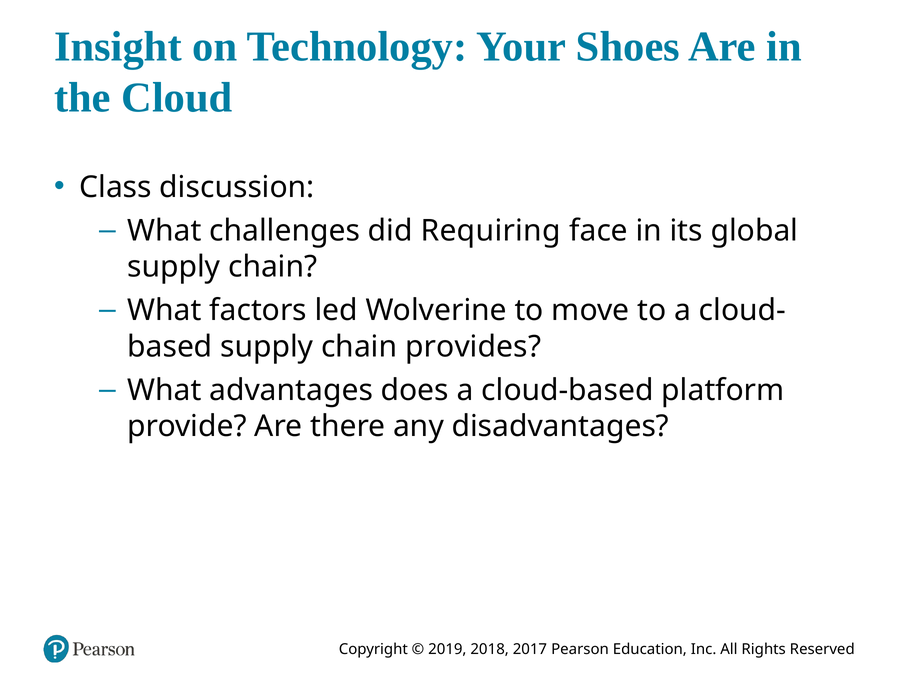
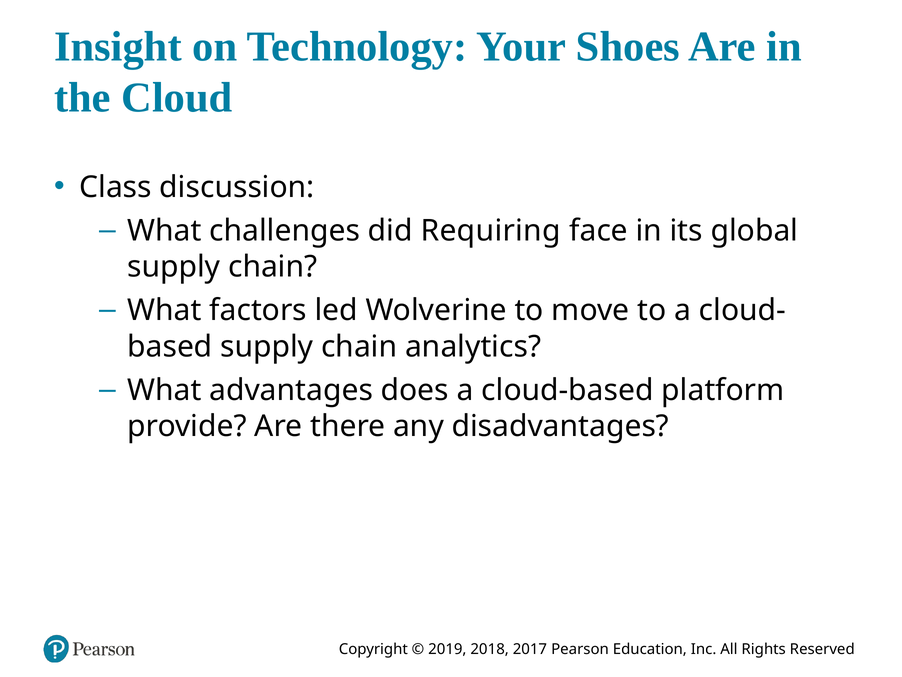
provides: provides -> analytics (473, 346)
